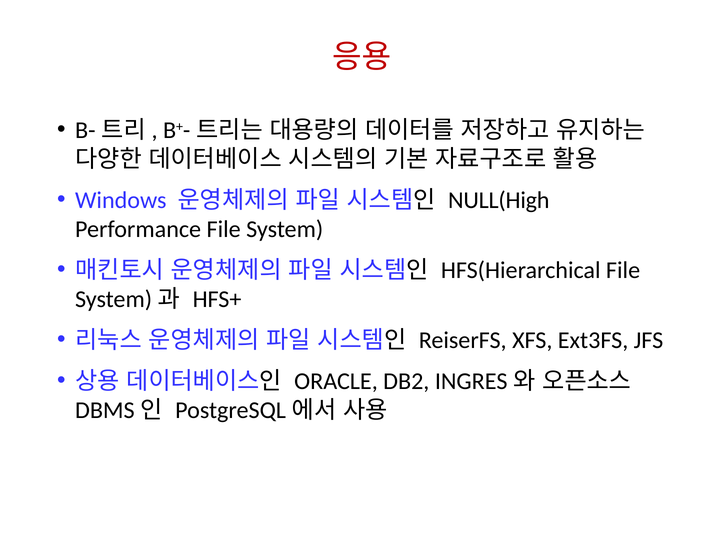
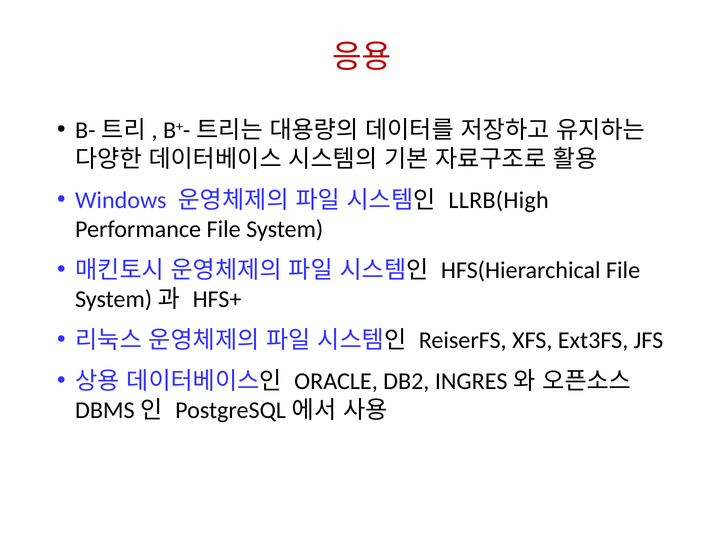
NULL(High: NULL(High -> LLRB(High (499, 200)
